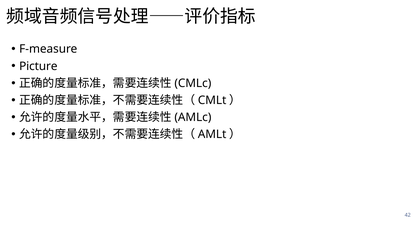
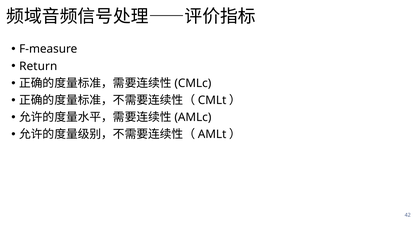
Picture: Picture -> Return (38, 66)
